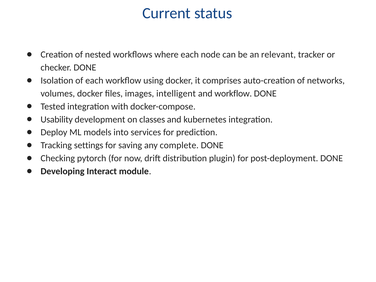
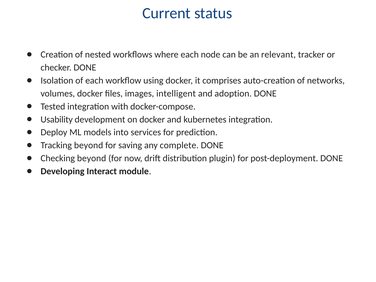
and workflow: workflow -> adoption (233, 93)
on classes: classes -> docker (152, 119)
Tracking settings: settings -> beyond (89, 145)
Checking pytorch: pytorch -> beyond (92, 158)
